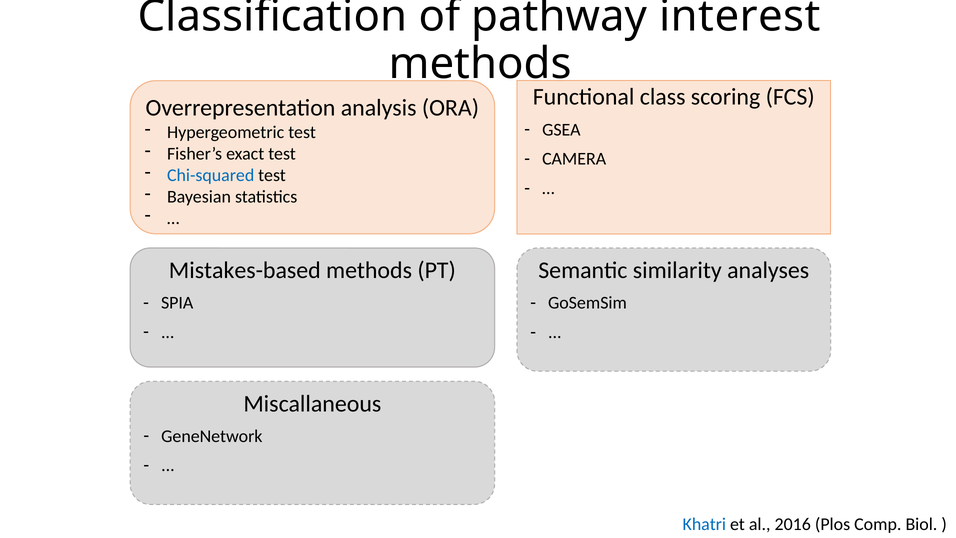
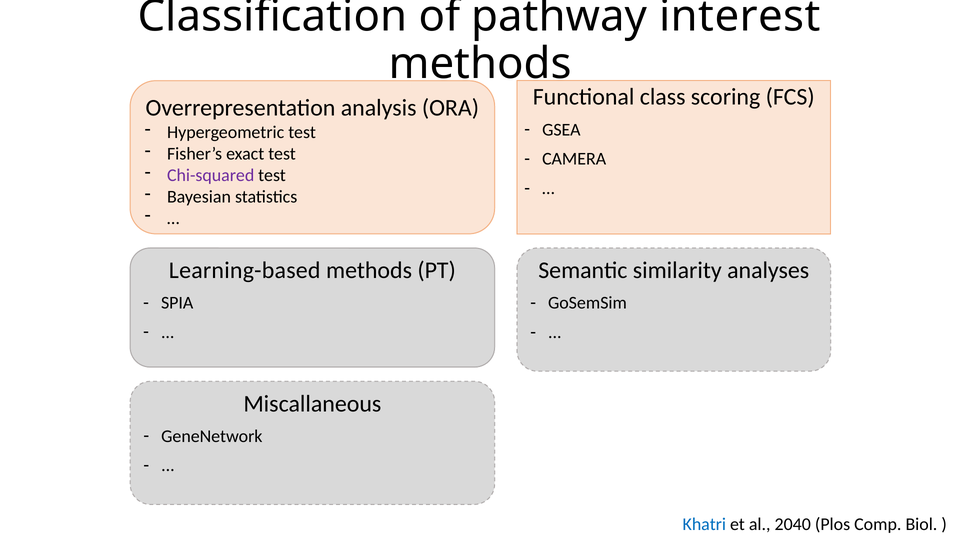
Chi-squared colour: blue -> purple (211, 175)
Mistakes-based: Mistakes-based -> Learning-based (245, 270)
2016: 2016 -> 2040 (793, 524)
